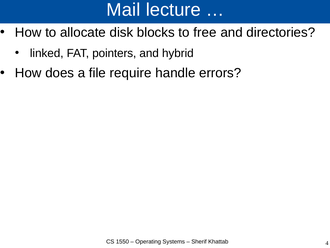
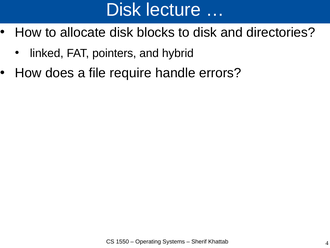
Mail: Mail -> Disk (124, 10)
to free: free -> disk (205, 32)
